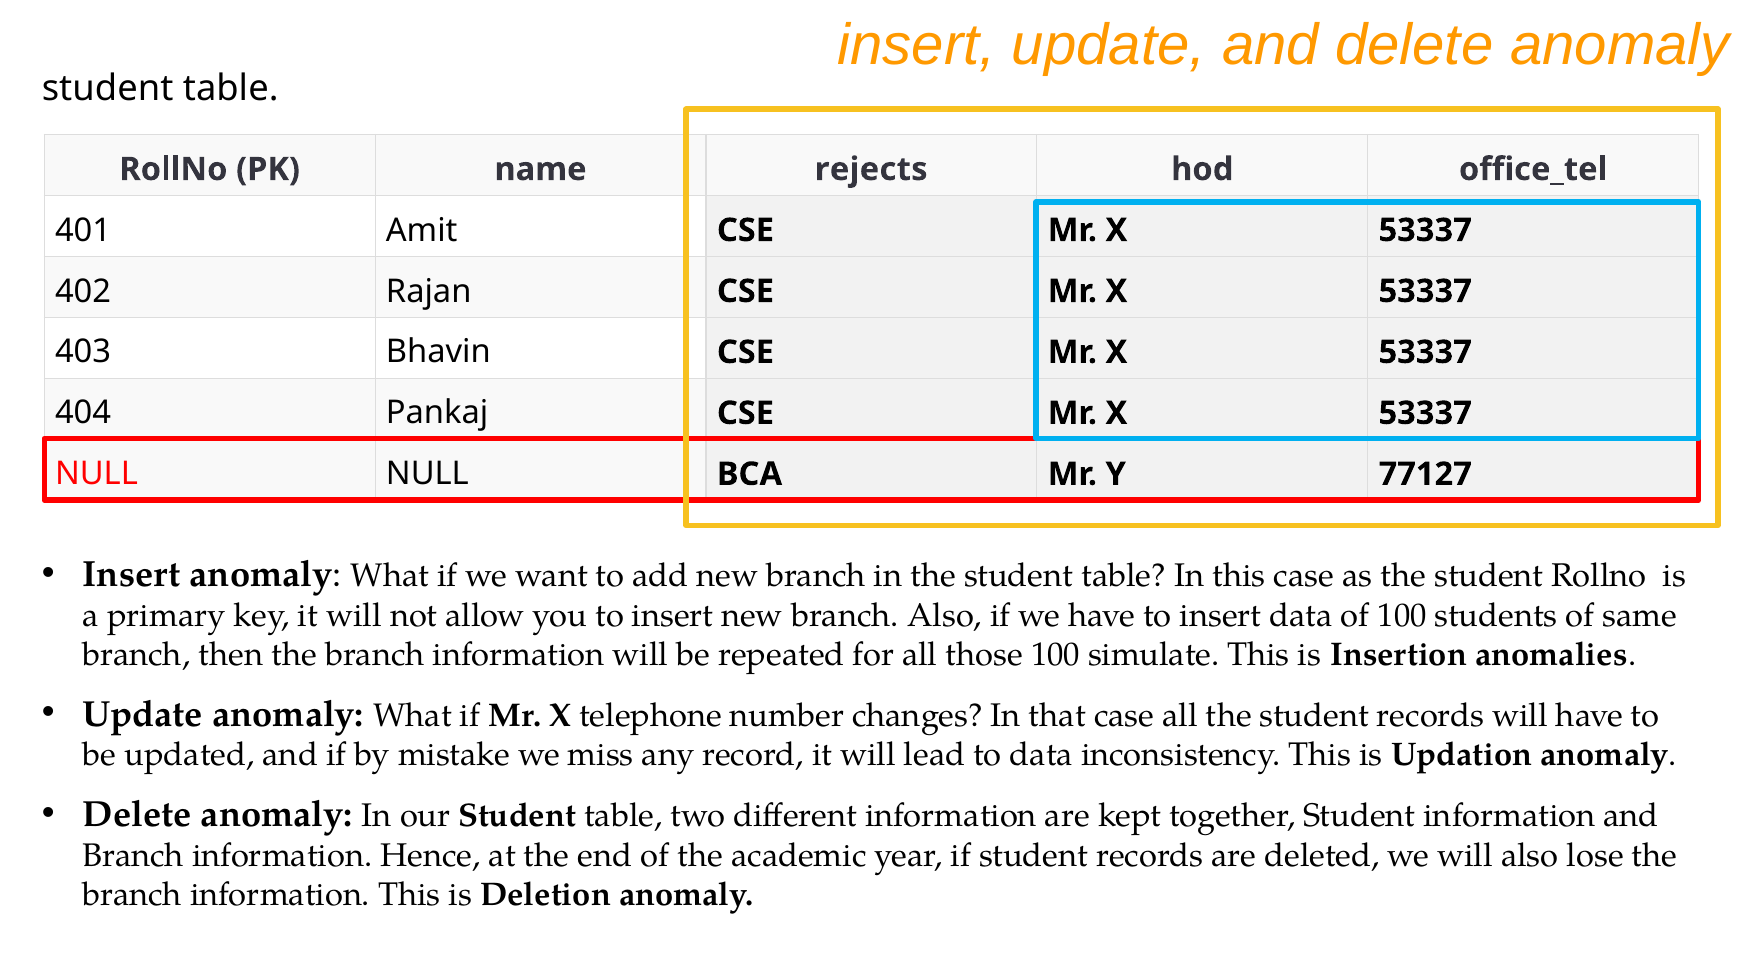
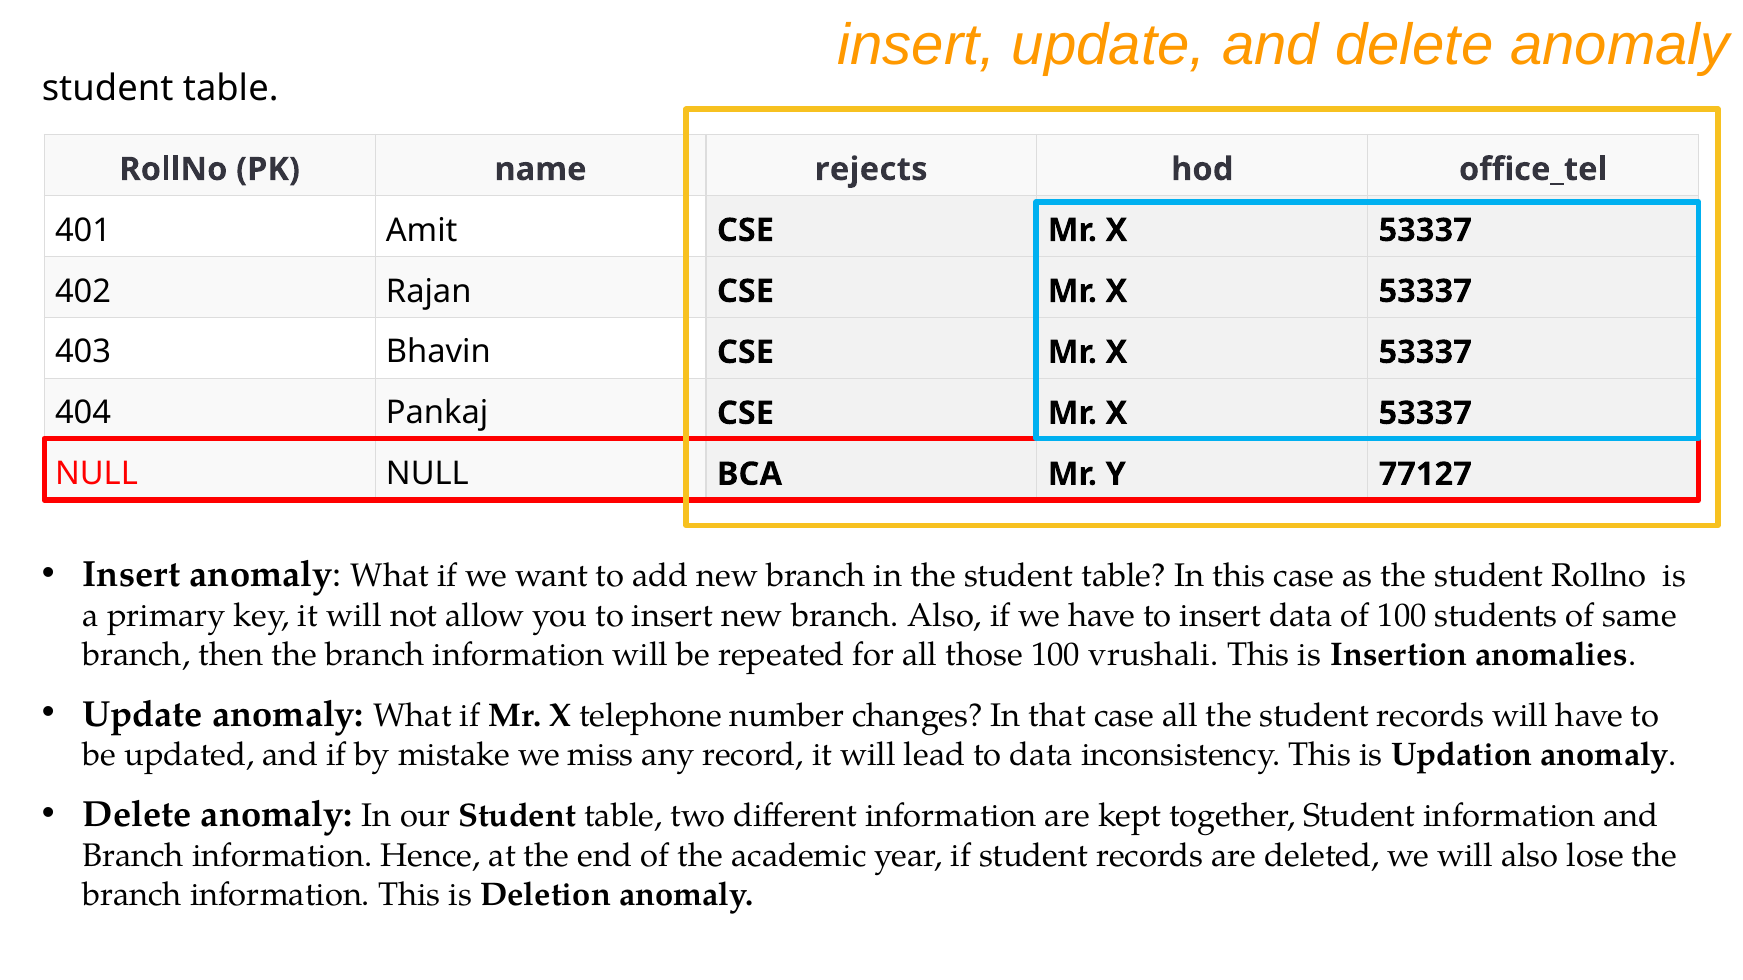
simulate: simulate -> vrushali (1154, 655)
